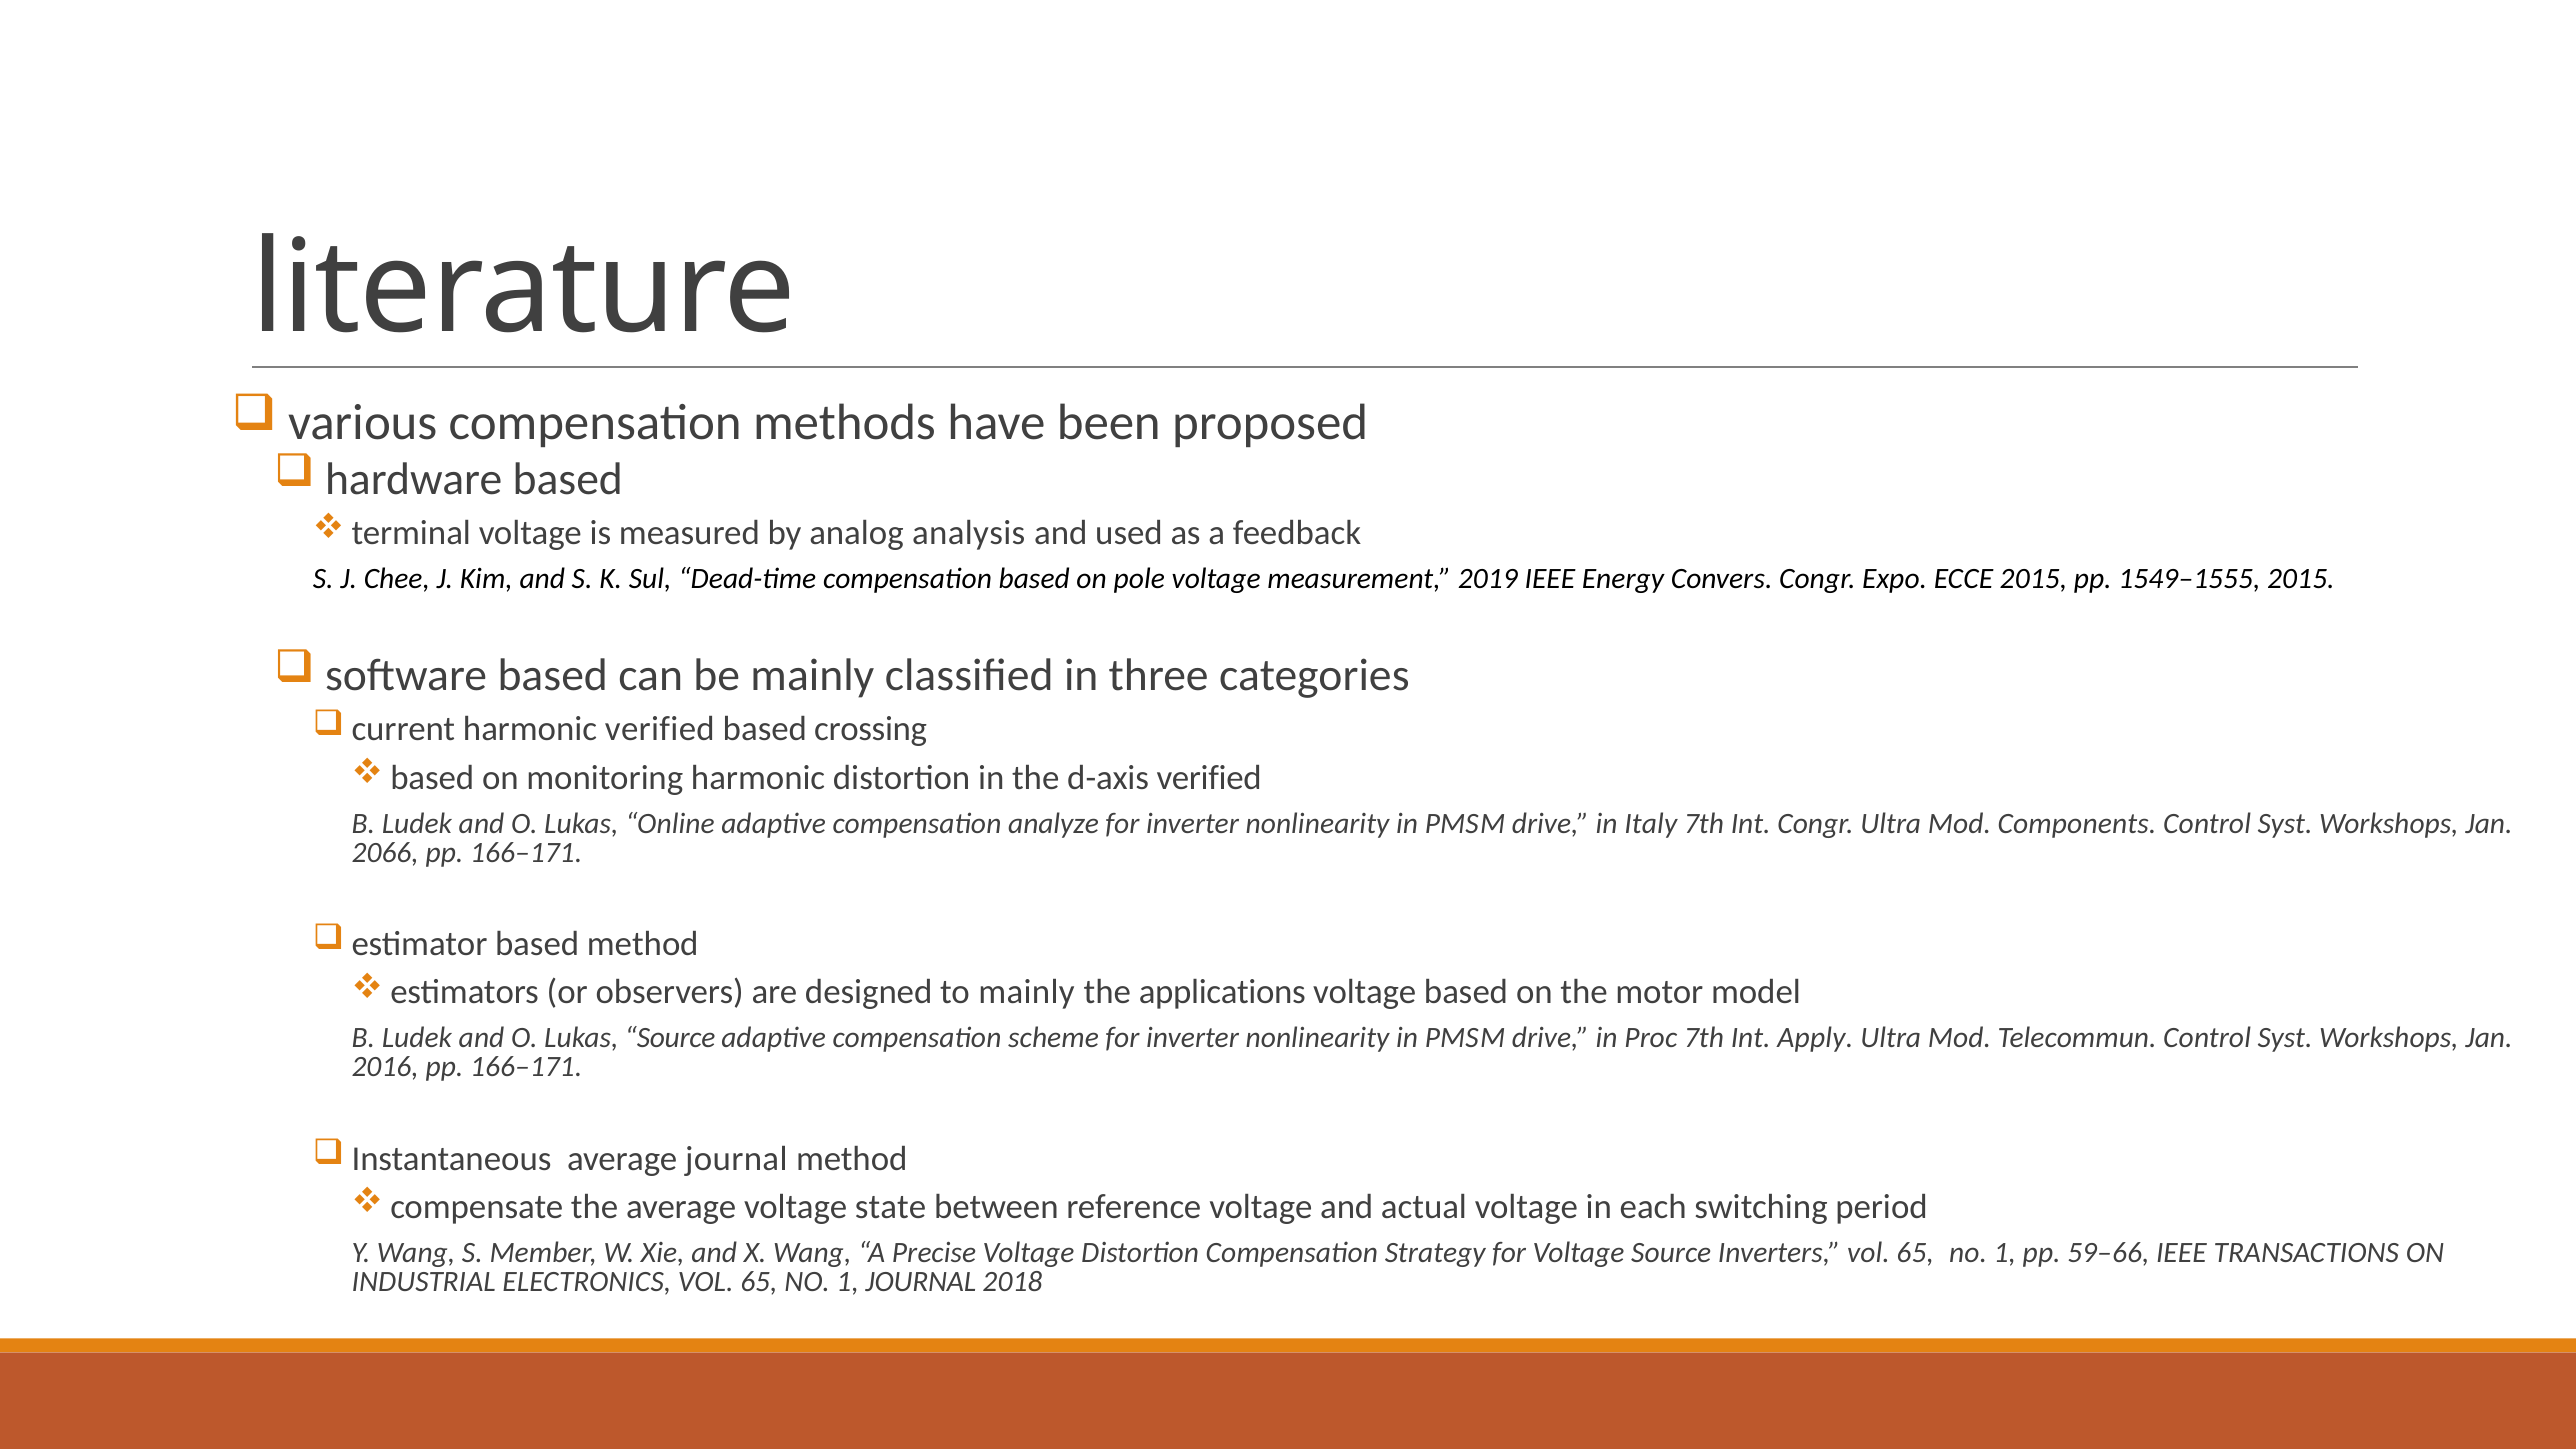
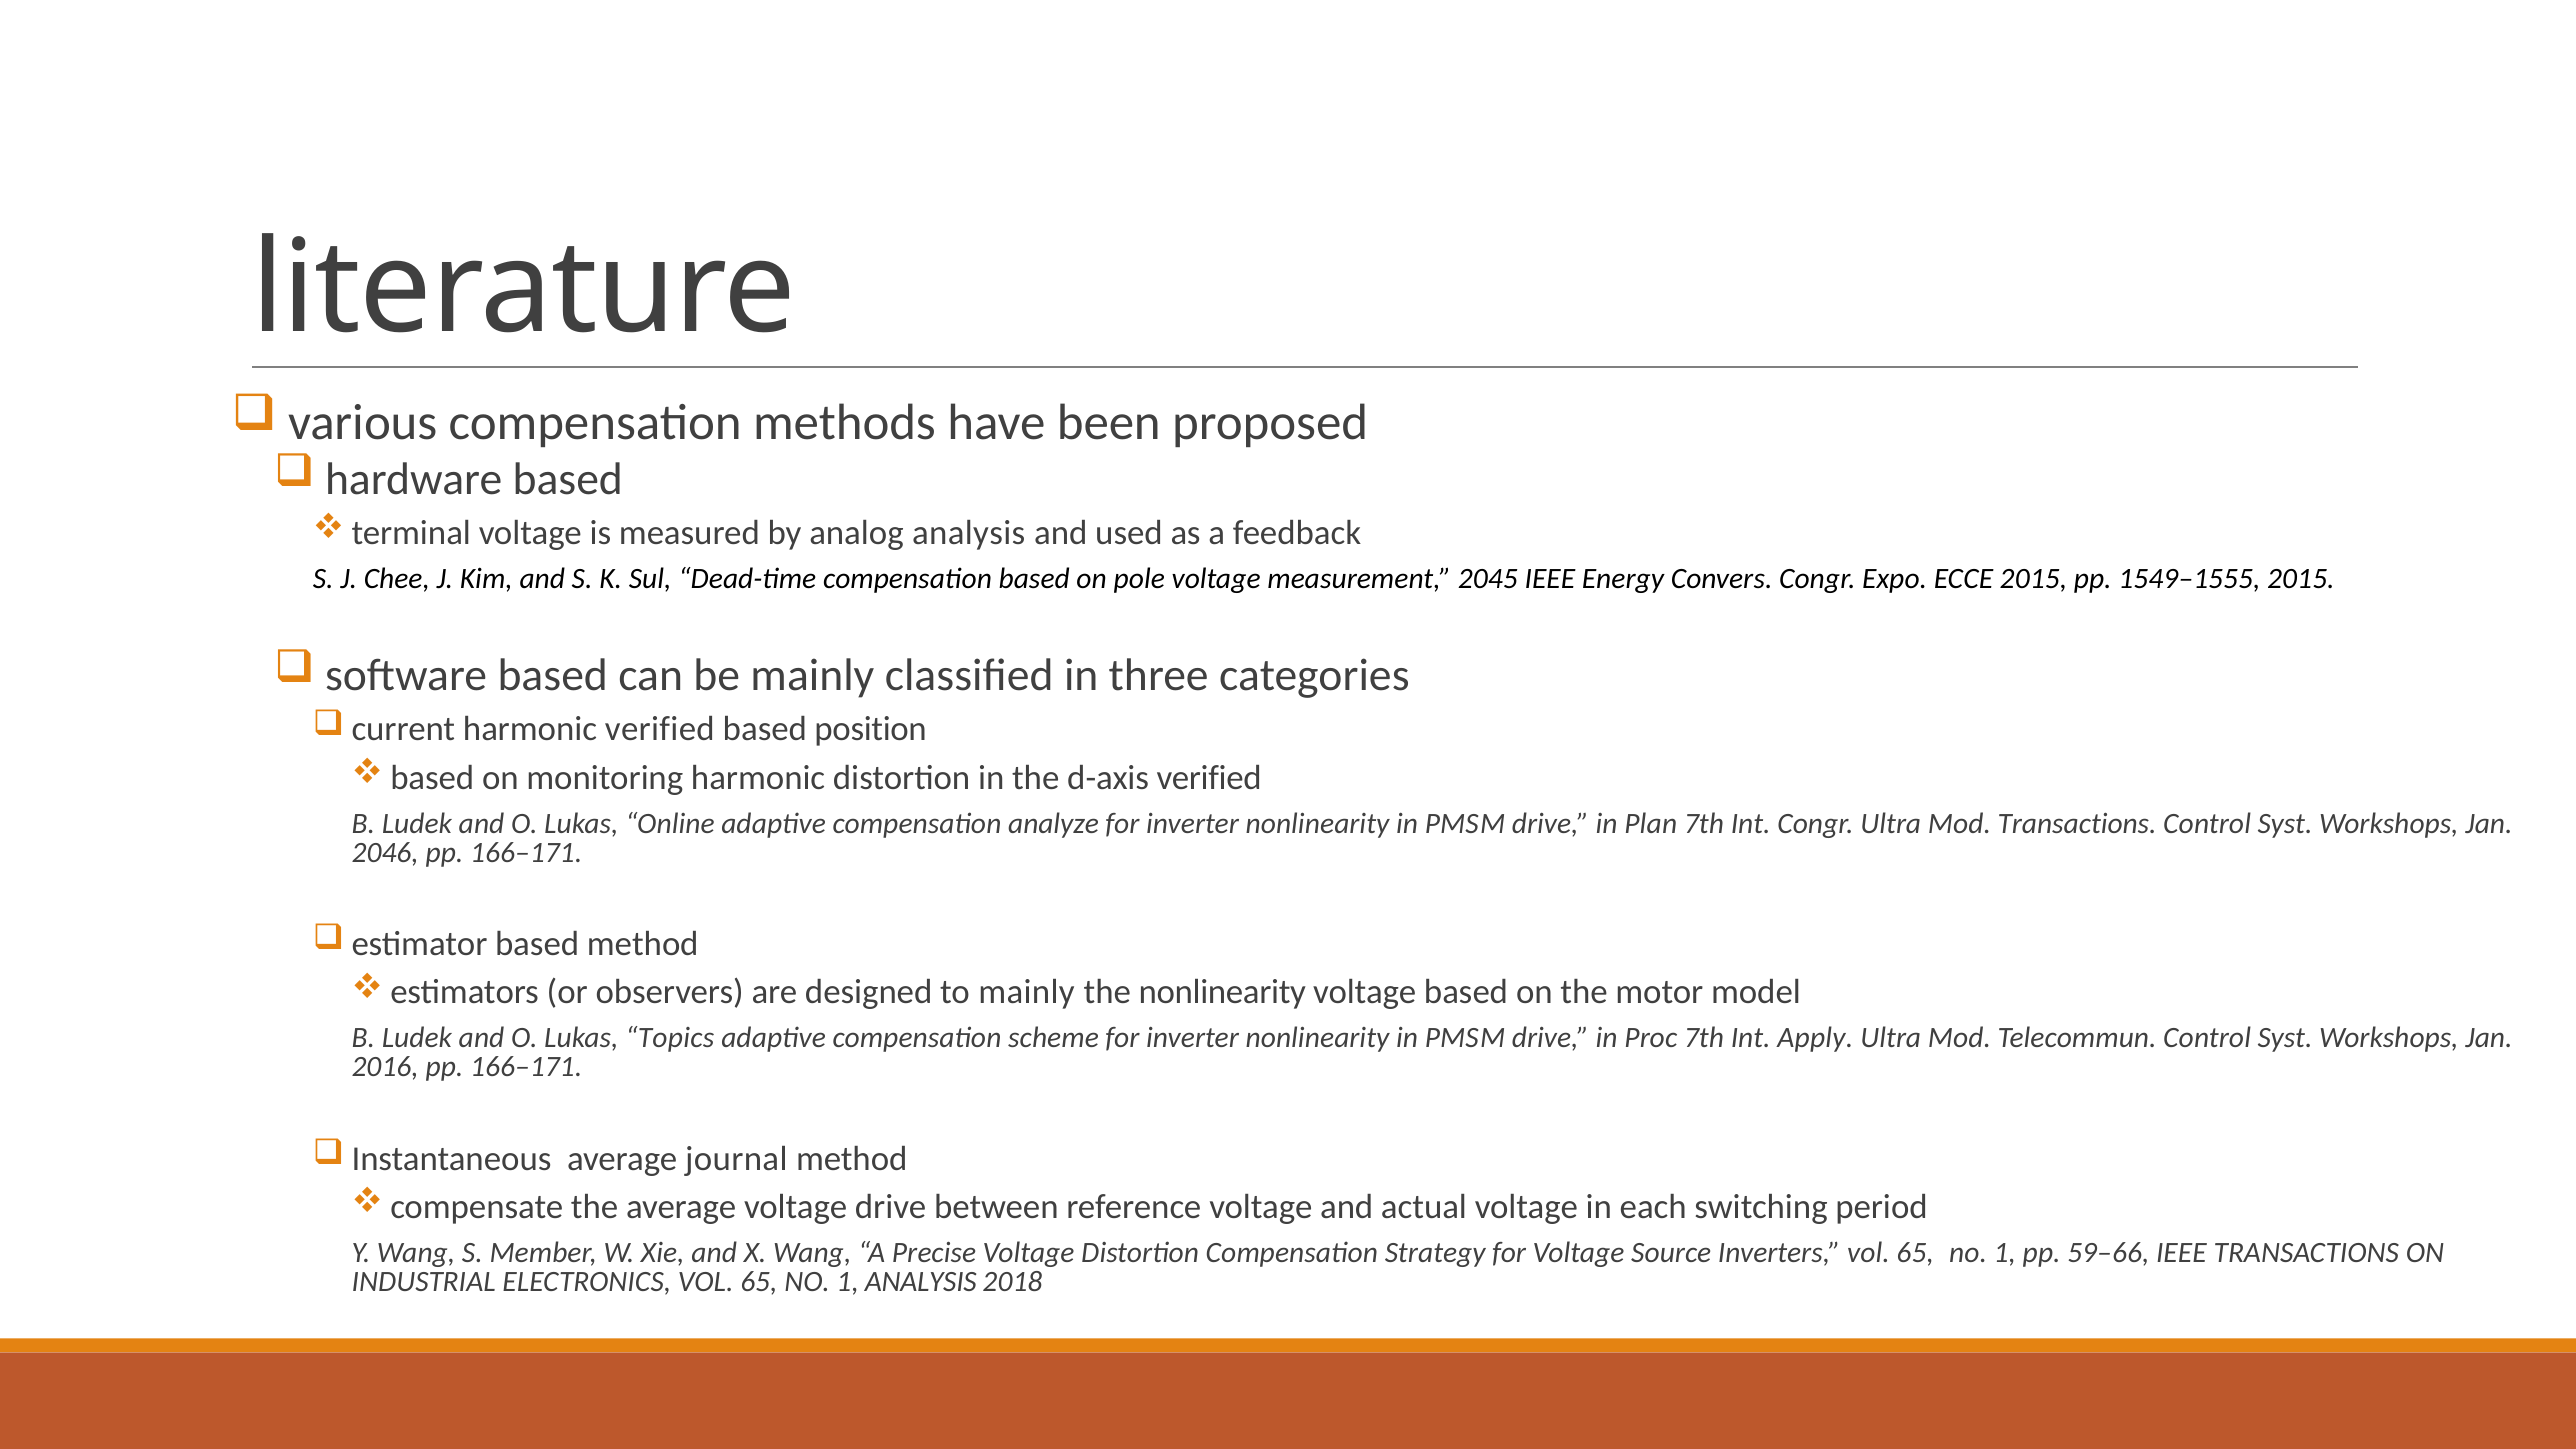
2019: 2019 -> 2045 (1488, 579)
crossing: crossing -> position (871, 729)
Italy: Italy -> Plan (1651, 824)
Mod Components: Components -> Transactions (2077, 824)
2066: 2066 -> 2046 (385, 852)
the applications: applications -> nonlinearity (1222, 992)
Lukas Source: Source -> Topics (670, 1038)
voltage state: state -> drive (891, 1207)
1 JOURNAL: JOURNAL -> ANALYSIS (921, 1281)
